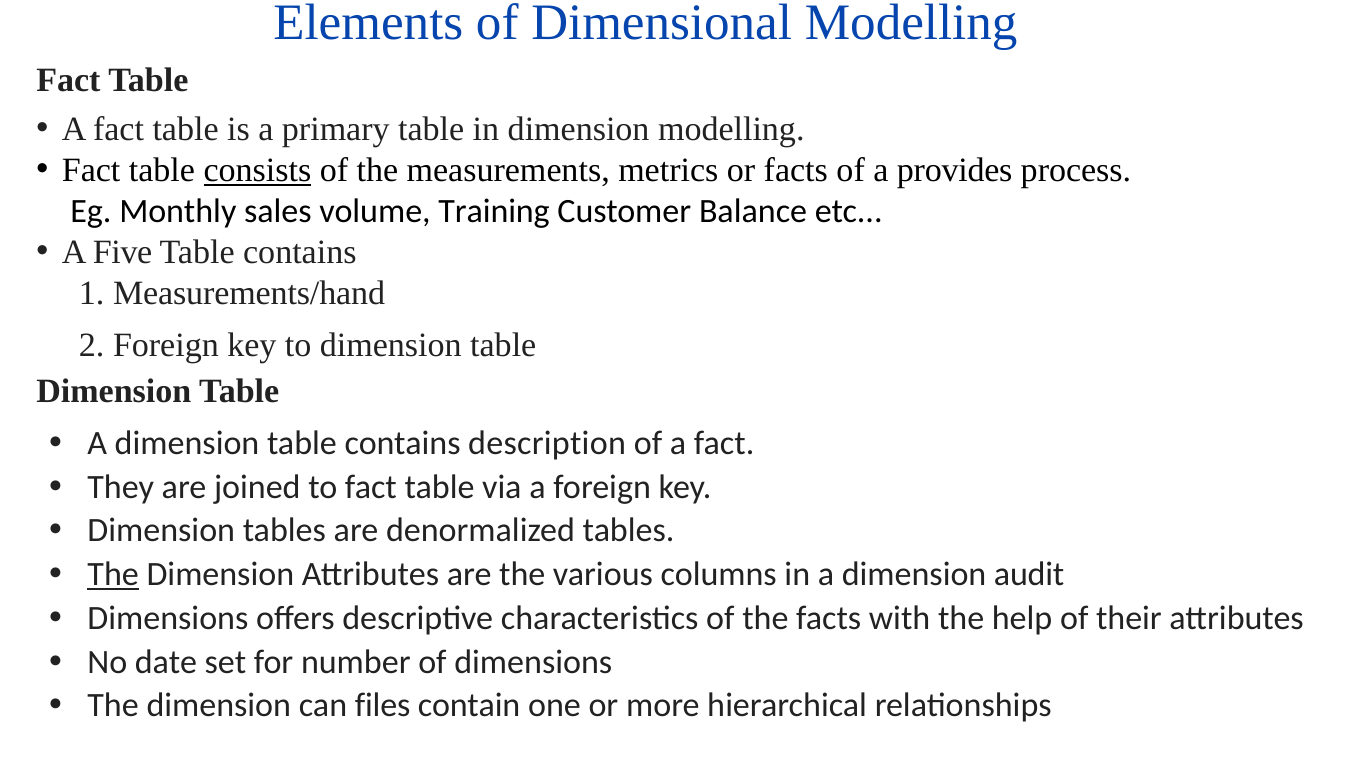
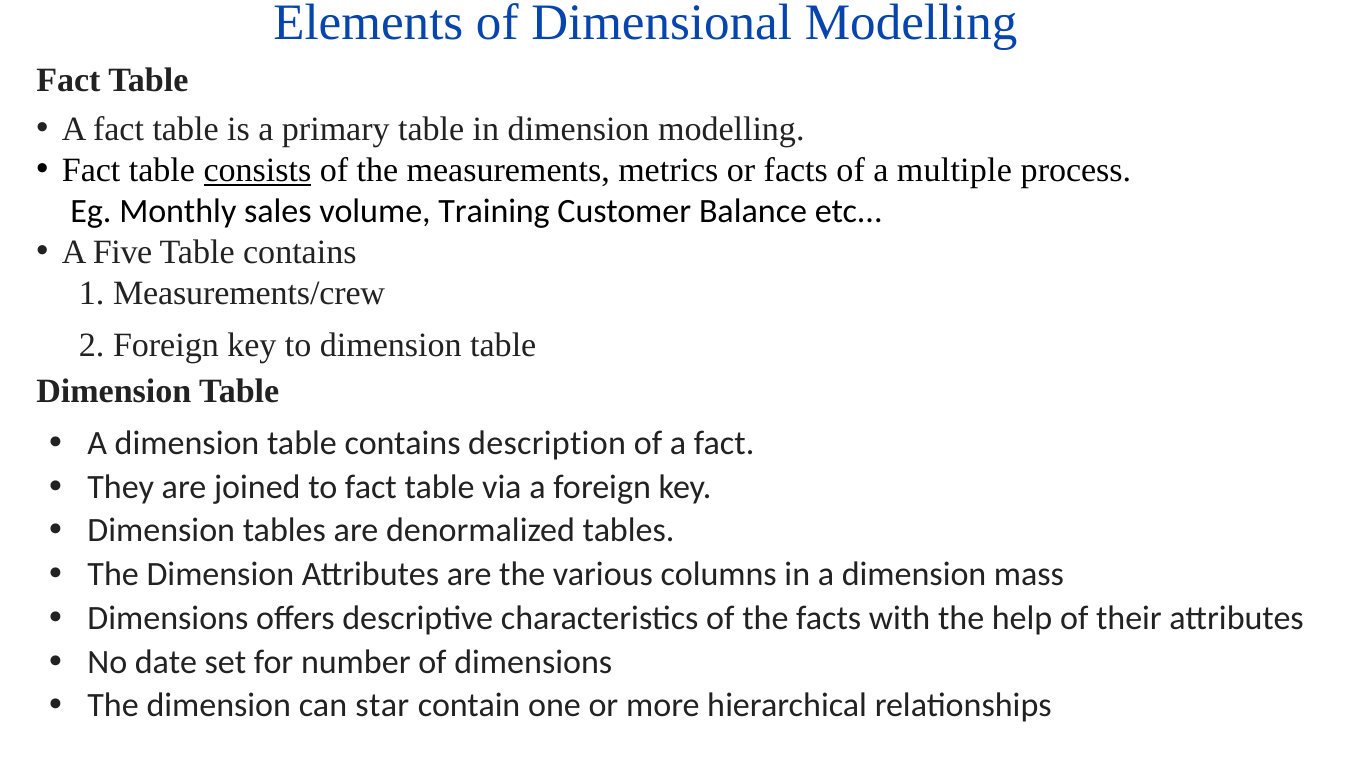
provides: provides -> multiple (954, 170)
Measurements/hand: Measurements/hand -> Measurements/crew (249, 293)
The underline: present -> none (113, 575)
audit: audit -> mass (1029, 575)
files: files -> star (382, 706)
